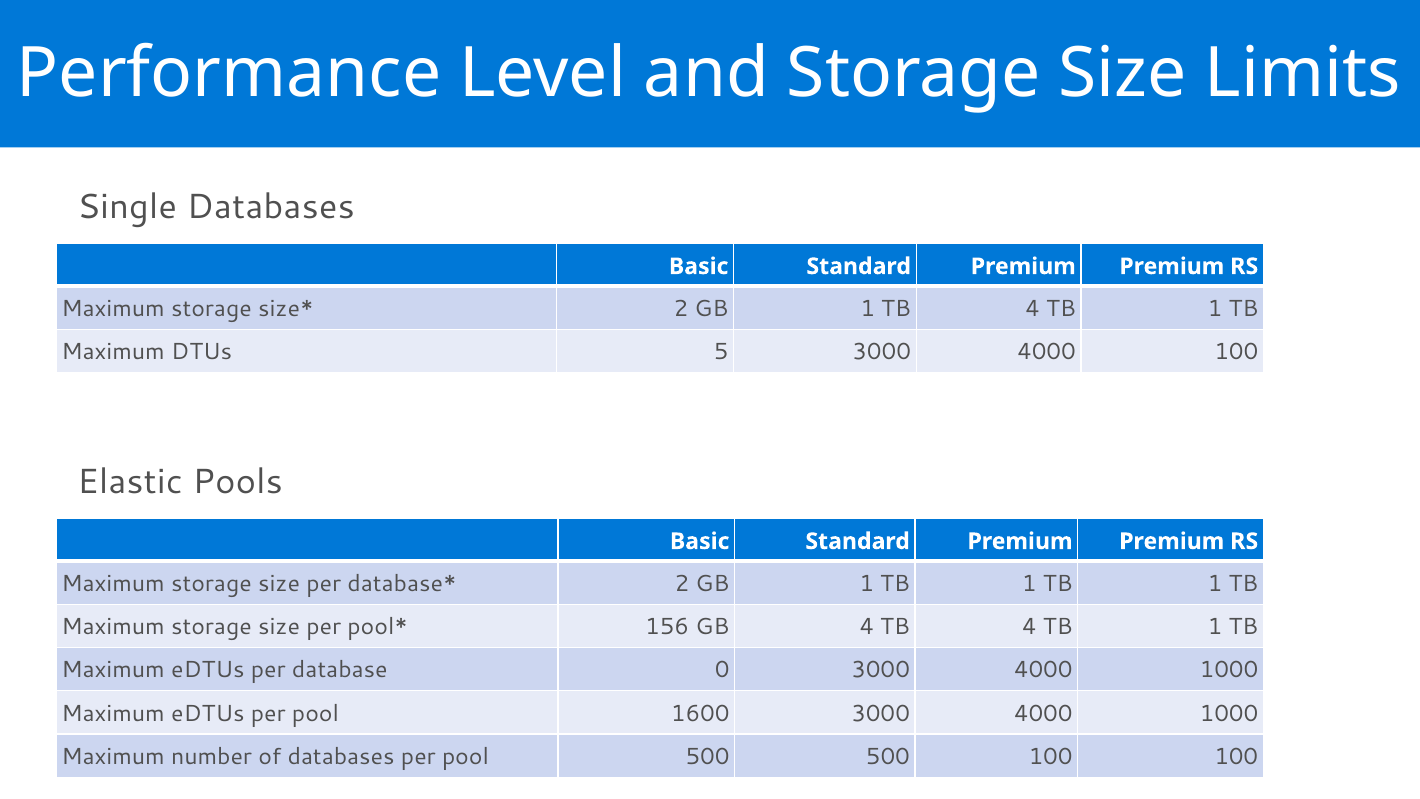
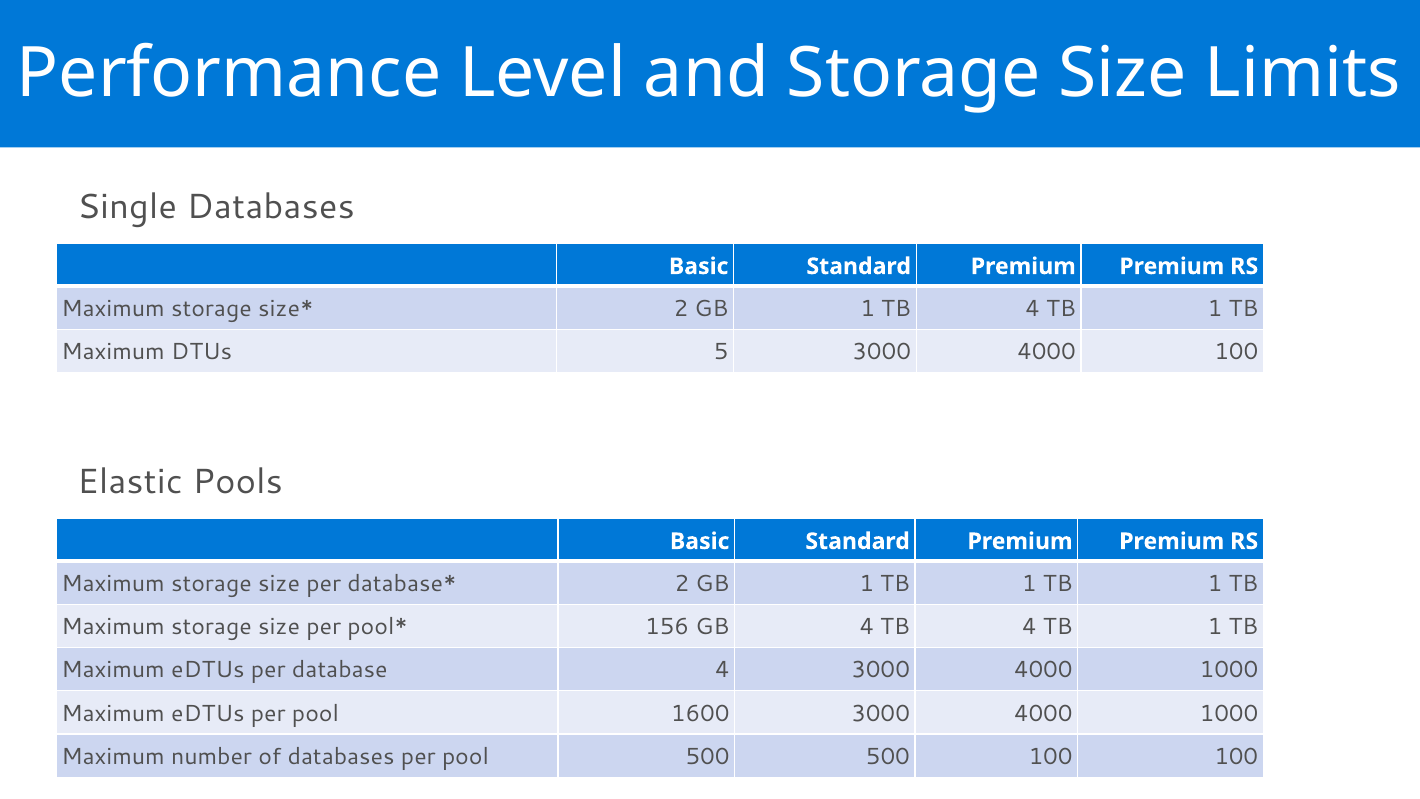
database 0: 0 -> 4 (722, 670)
